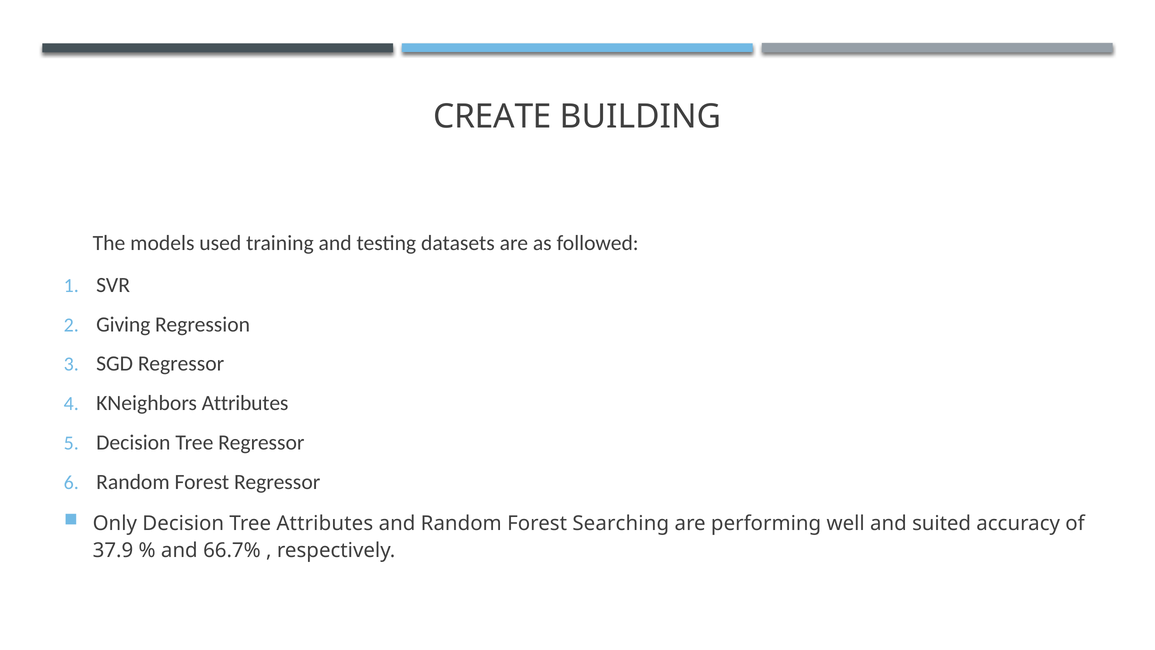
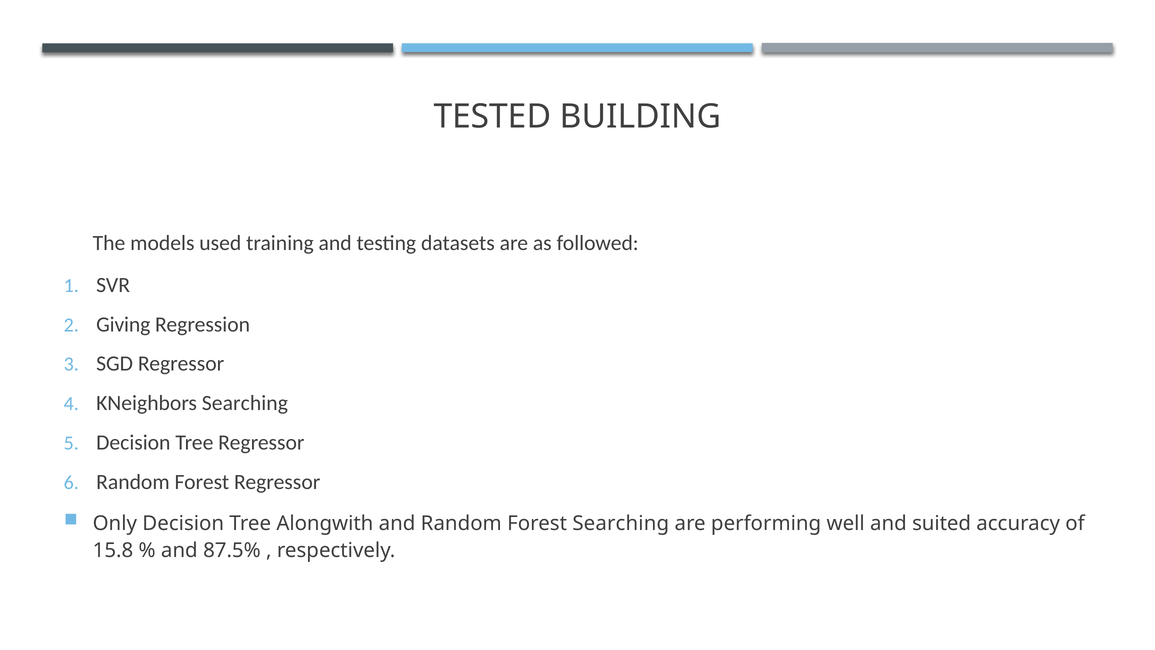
CREATE: CREATE -> TESTED (492, 116)
KNeighbors Attributes: Attributes -> Searching (245, 403)
Tree Attributes: Attributes -> Alongwith (325, 523)
37.9: 37.9 -> 15.8 (113, 550)
66.7%: 66.7% -> 87.5% (232, 550)
